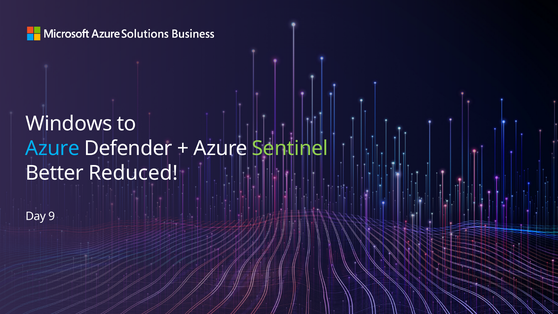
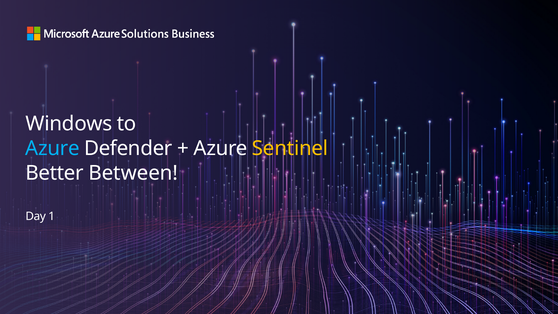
Sentinel colour: light green -> yellow (290, 148)
Reduced: Reduced -> Between (133, 173)
9: 9 -> 1 (52, 216)
